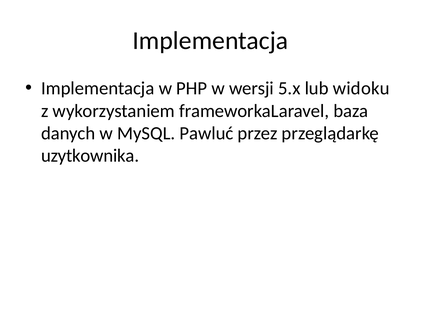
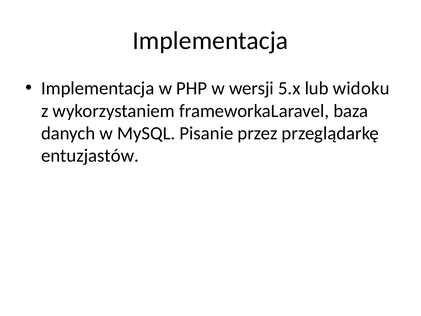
Pawluć: Pawluć -> Pisanie (206, 133)
uzytkownika: uzytkownika -> entuzjastów (90, 156)
